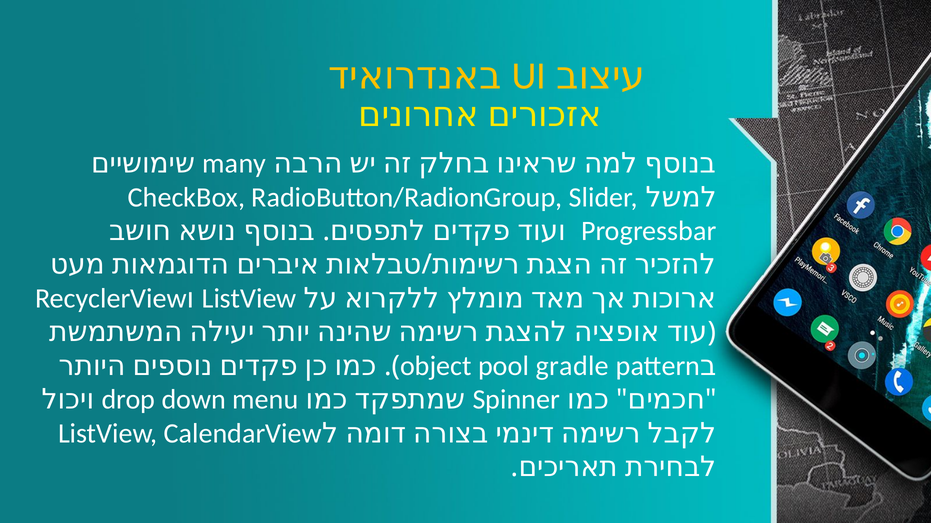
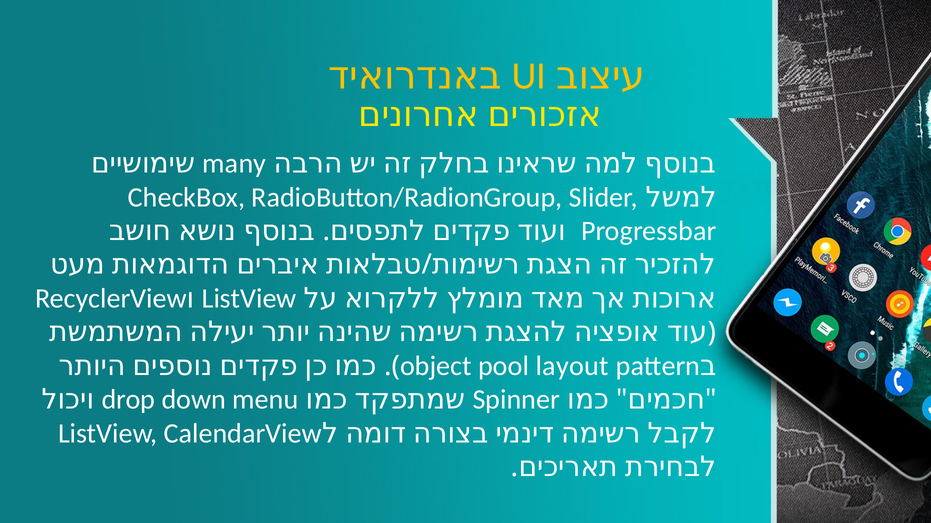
gradle: gradle -> layout (572, 366)
